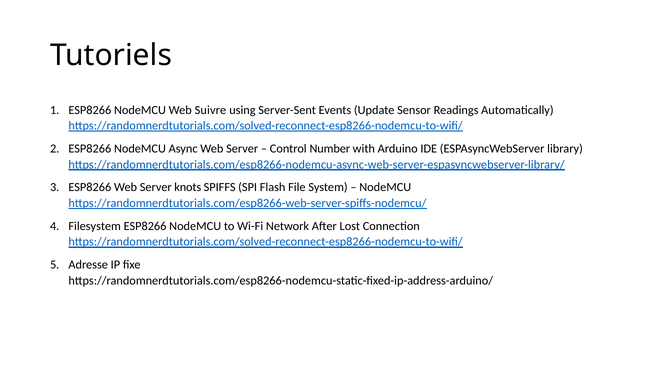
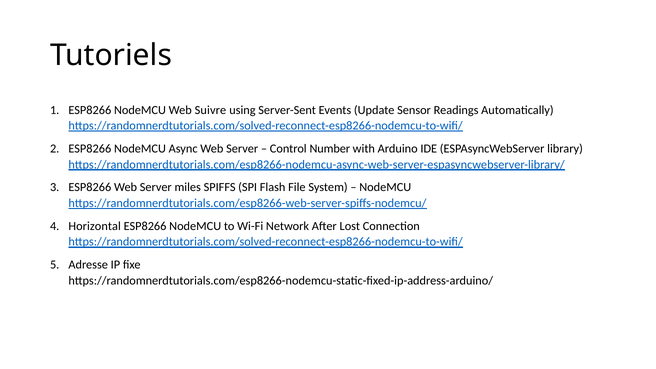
knots: knots -> miles (188, 187)
Filesystem: Filesystem -> Horizontal (95, 226)
